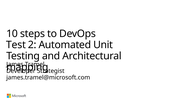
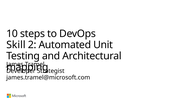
Test: Test -> Skill (16, 45)
